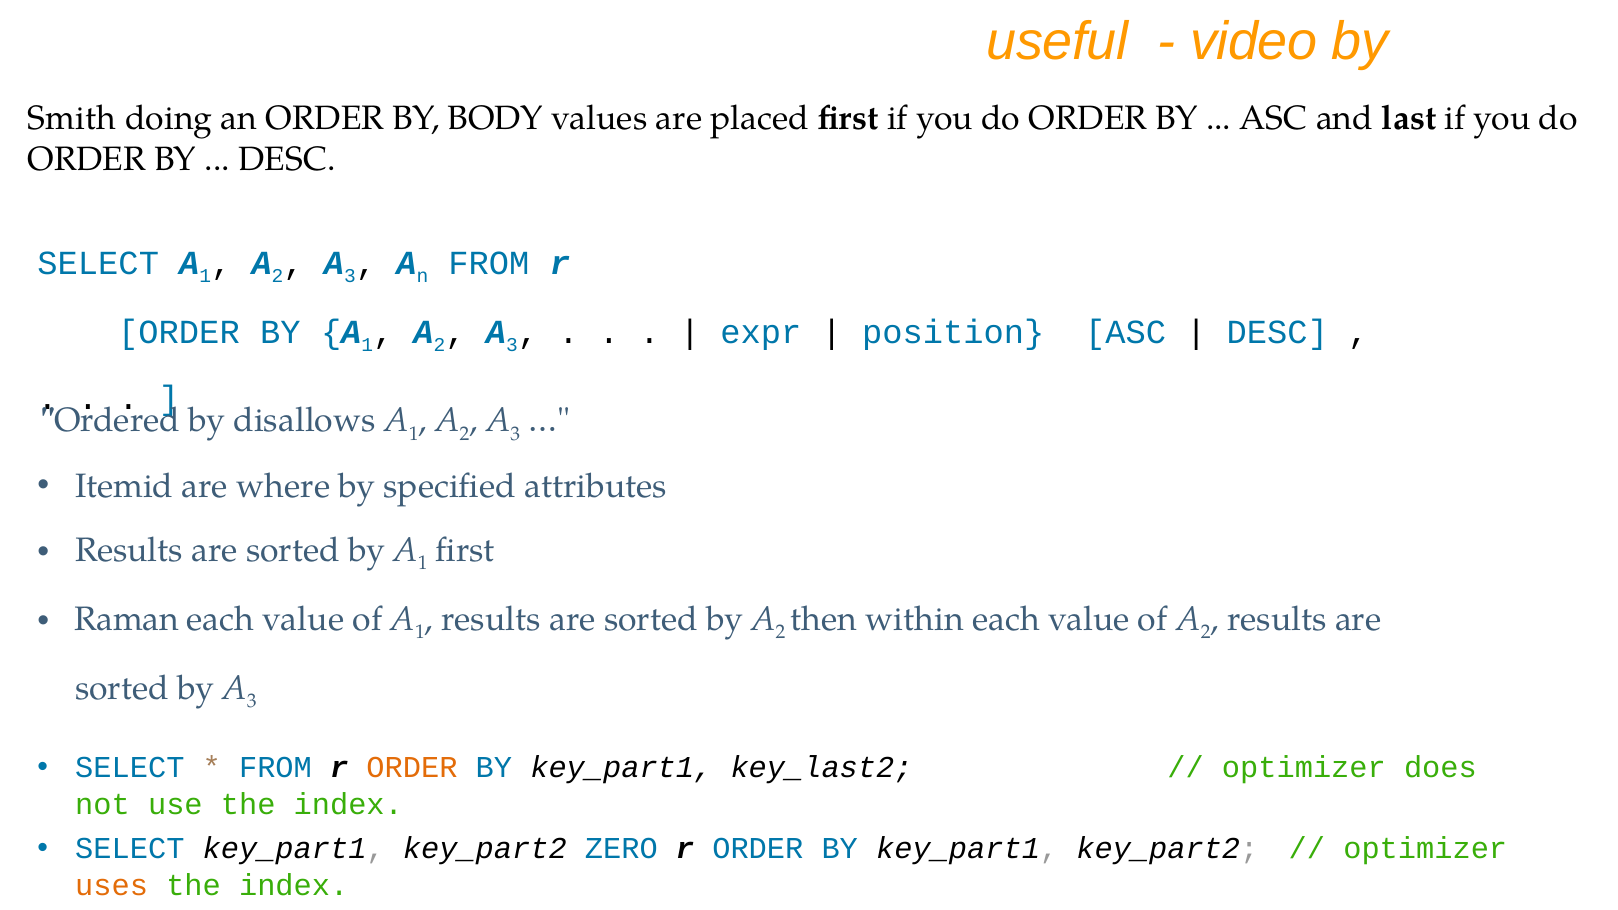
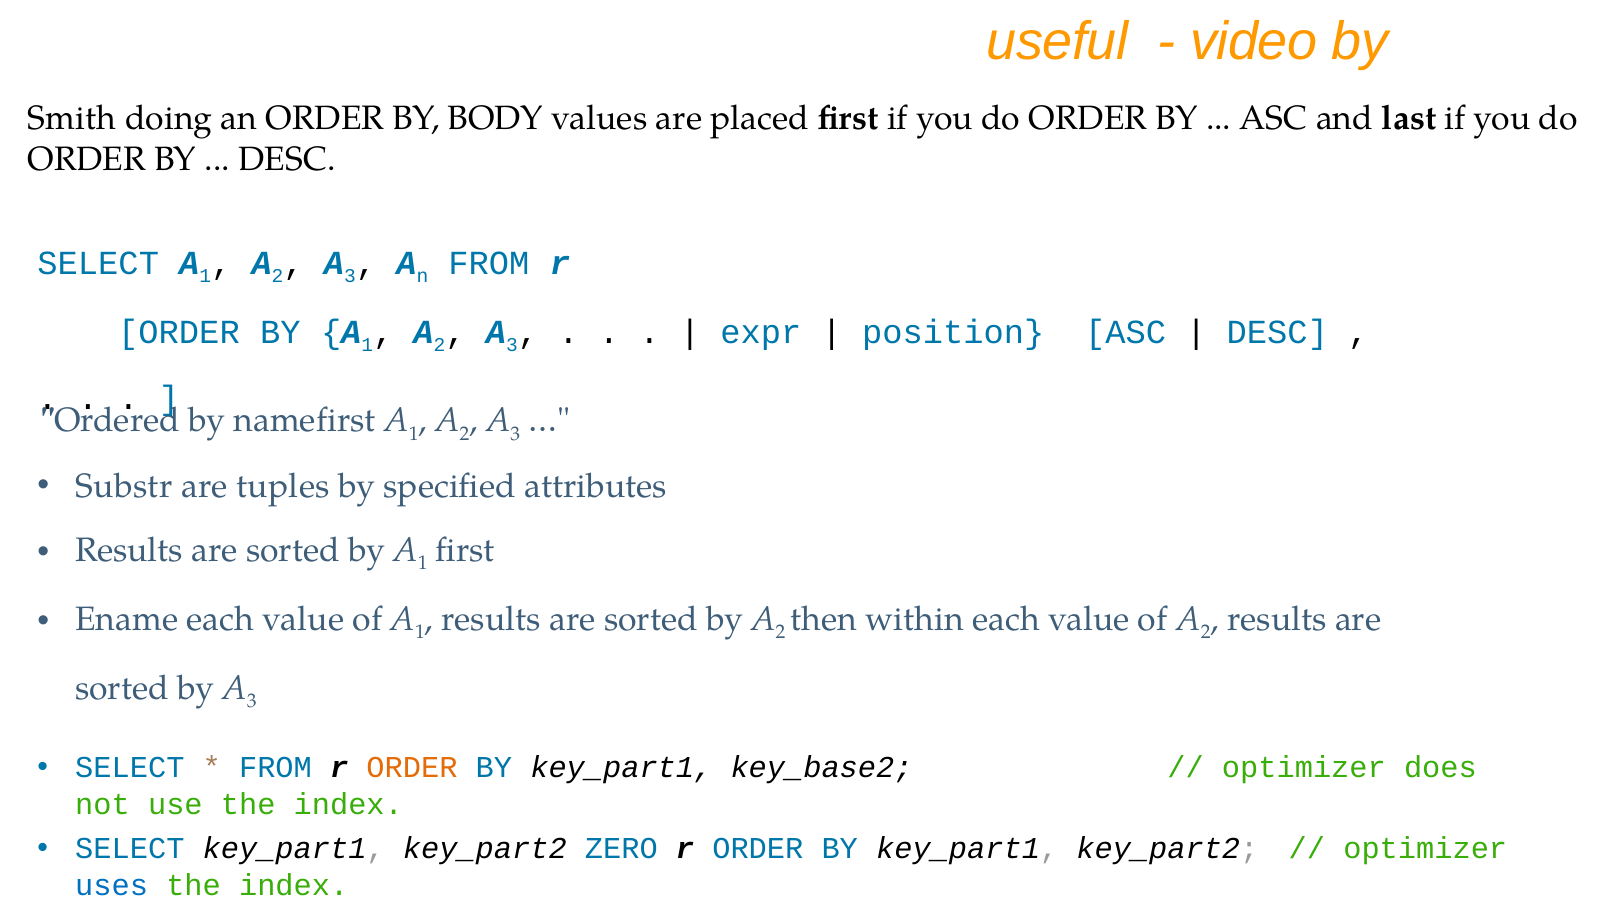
disallows: disallows -> namefirst (305, 421)
Itemid: Itemid -> Substr (124, 487)
where: where -> tuples (283, 487)
Raman: Raman -> Ename (127, 619)
key_last2: key_last2 -> key_base2 (822, 768)
uses colour: orange -> blue (112, 885)
